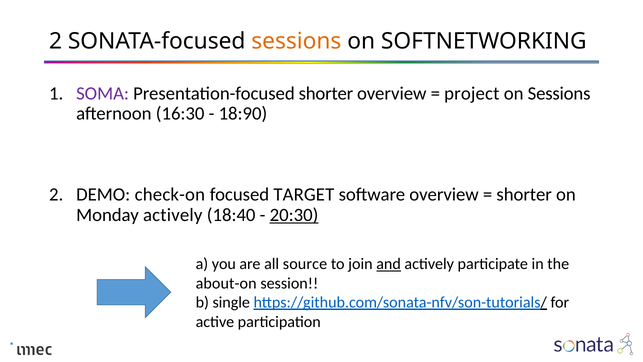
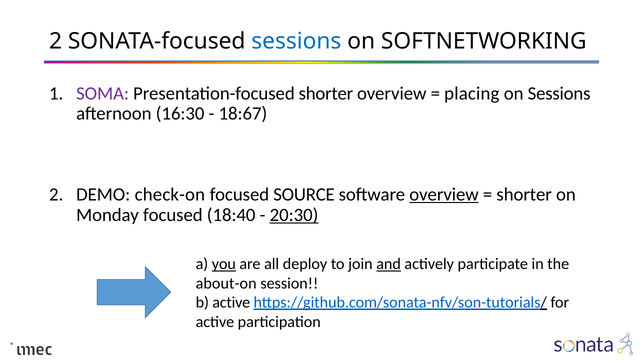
sessions colour: orange -> blue (296, 41)
project: project -> placing (472, 93)
18:90: 18:90 -> 18:67 (243, 113)
TARGET: TARGET -> SOURCE (304, 194)
overview underline: none -> present (444, 194)
Monday actively: actively -> focused (173, 215)
you underline: none -> present (224, 264)
source: source -> deploy (305, 264)
b single: single -> active (231, 302)
